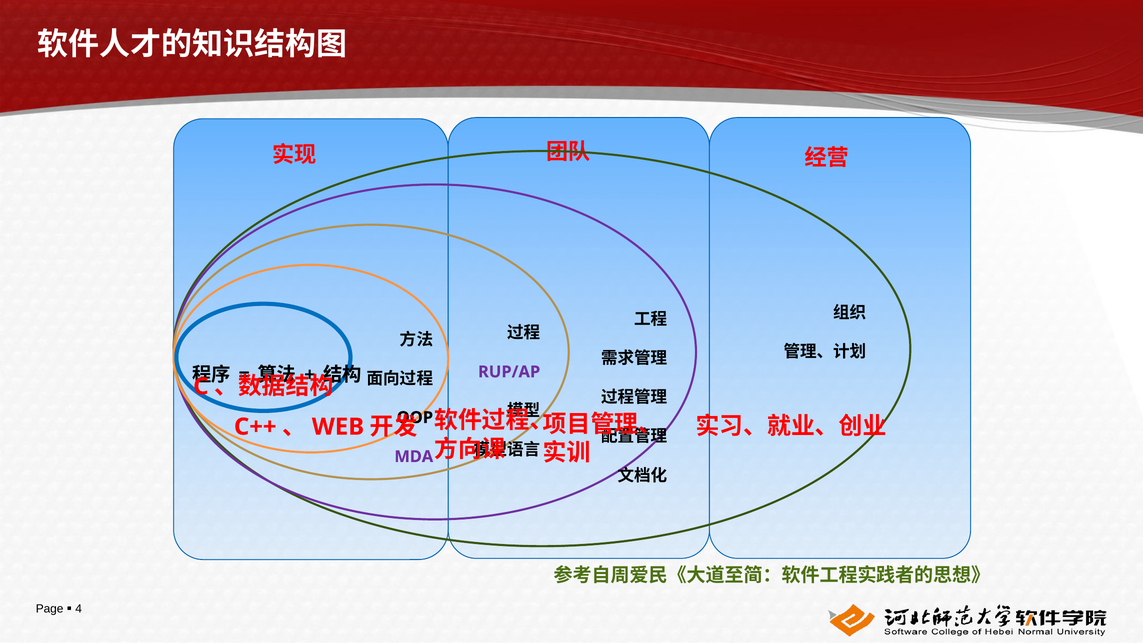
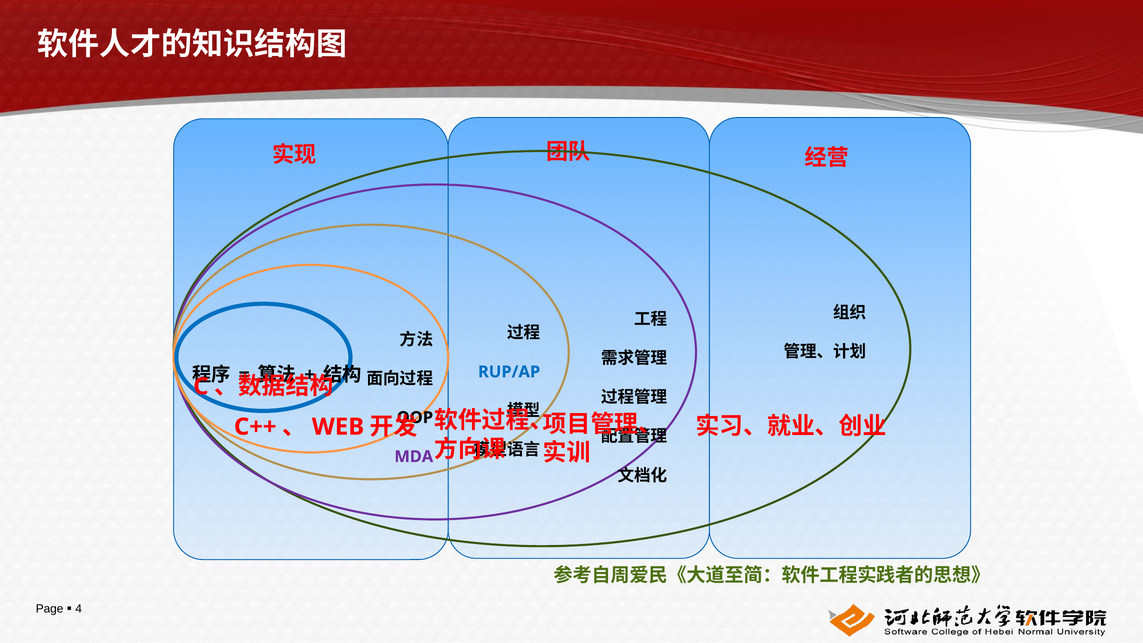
RUP/AP colour: purple -> blue (509, 372)
